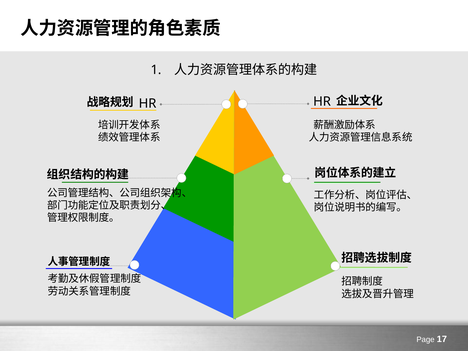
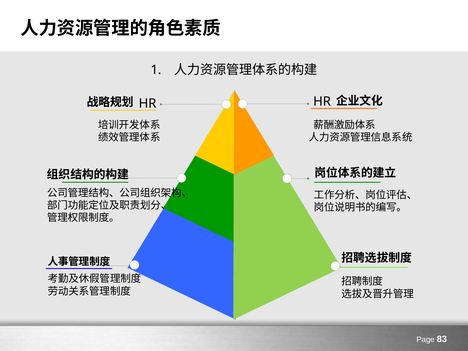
17: 17 -> 83 (442, 339)
